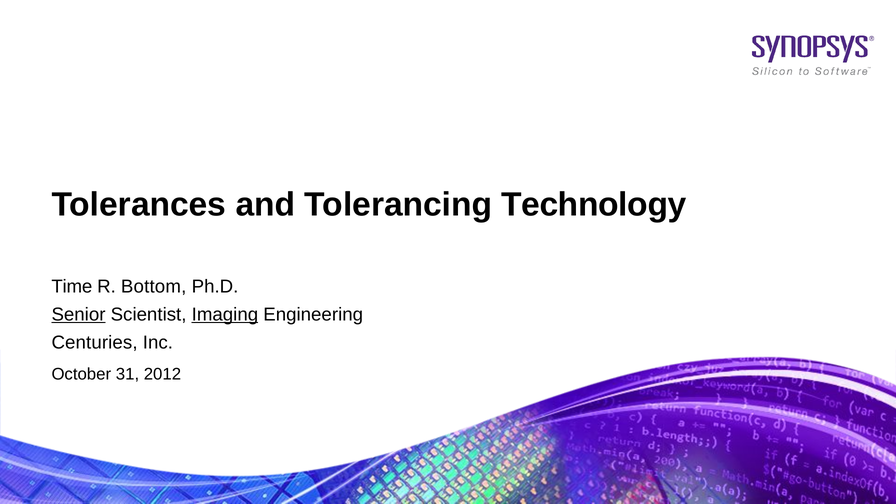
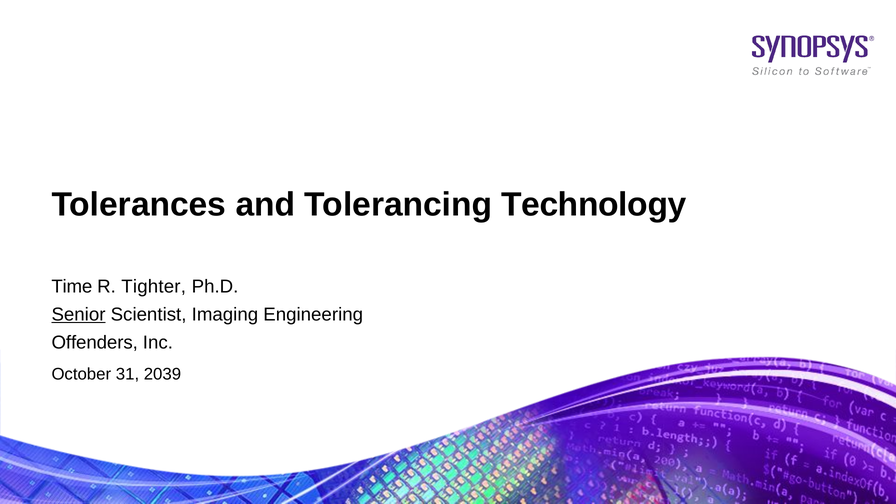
Bottom: Bottom -> Tighter (154, 286)
Imaging underline: present -> none (225, 314)
Centuries: Centuries -> Offenders (95, 342)
2012: 2012 -> 2039 (162, 374)
